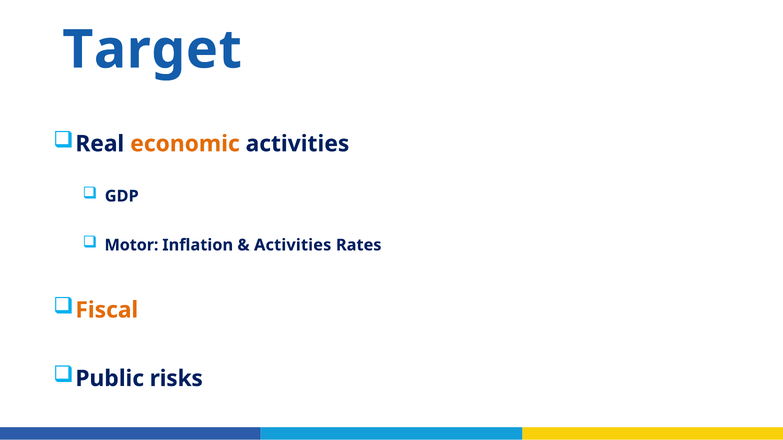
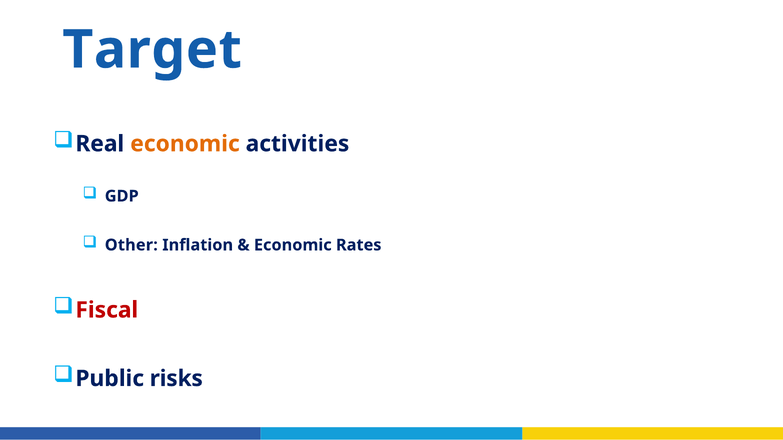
Motor: Motor -> Other (131, 245)
Activities: Activities -> Economic (293, 245)
Fiscal colour: orange -> red (107, 310)
